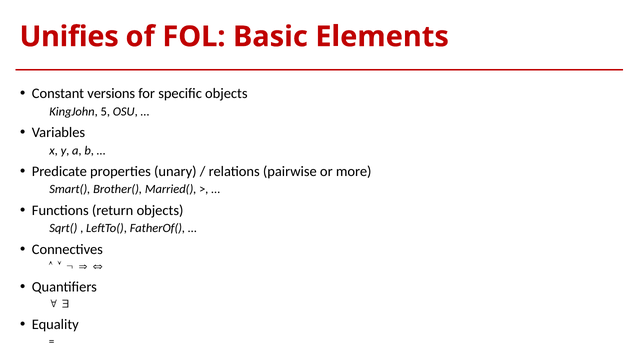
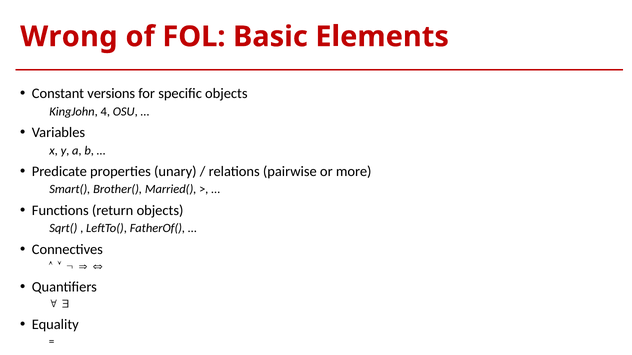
Unifies: Unifies -> Wrong (69, 37)
5: 5 -> 4 (105, 112)
